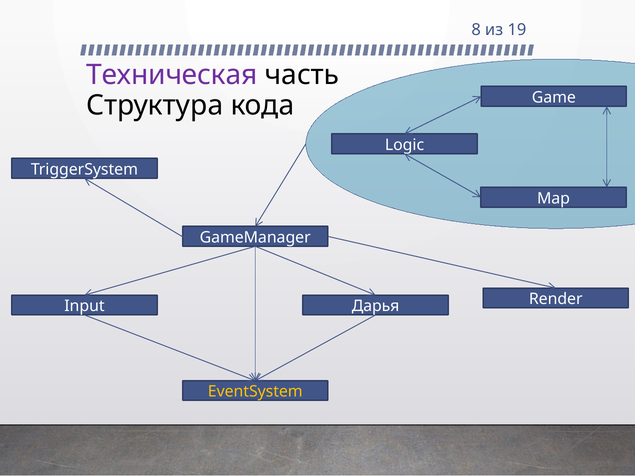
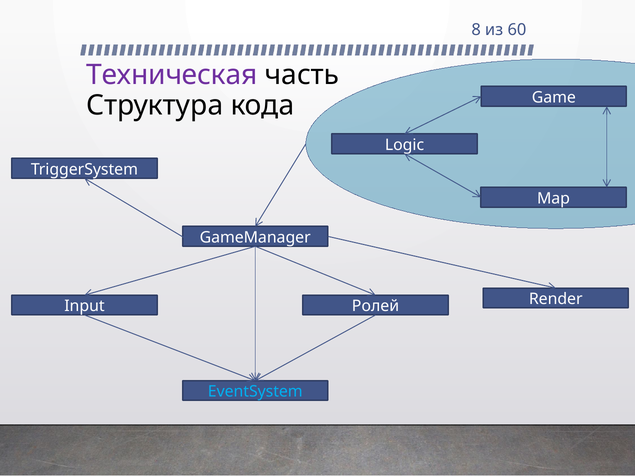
19: 19 -> 60 (517, 30)
Дарья: Дарья -> Ролей (376, 306)
EventSystem colour: yellow -> light blue (255, 392)
